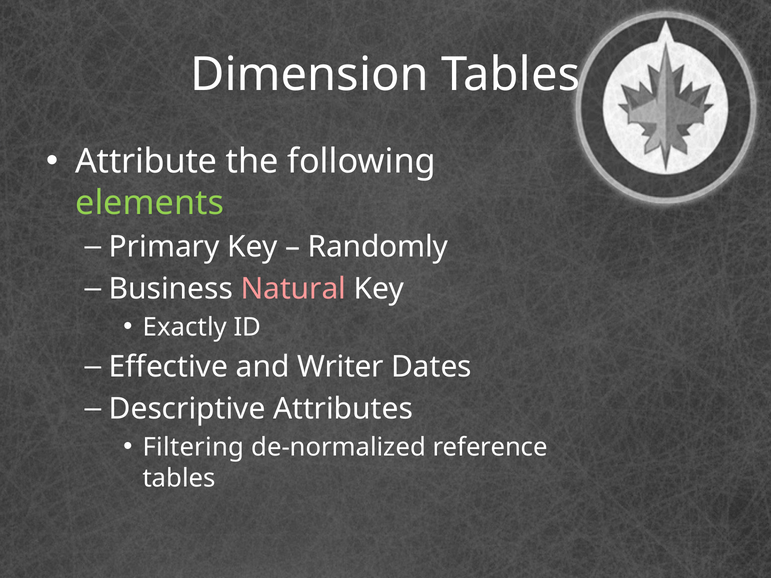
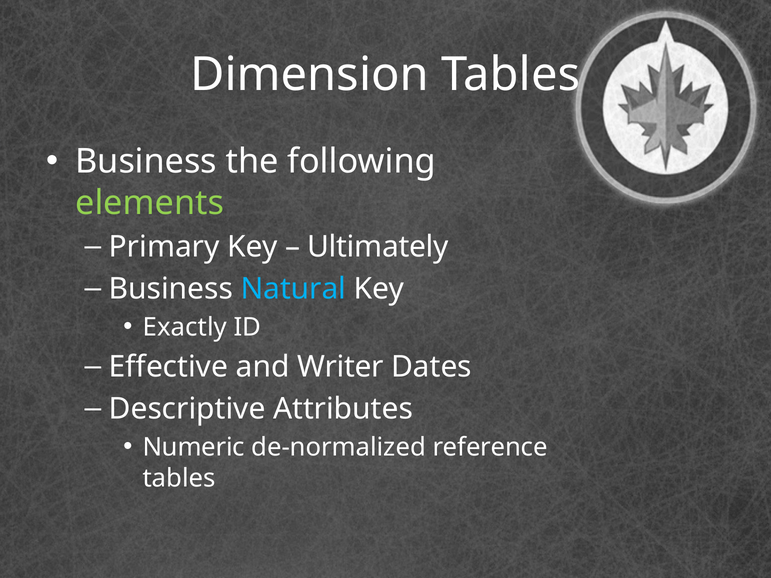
Attribute: Attribute -> Business (146, 162)
Randomly: Randomly -> Ultimately (378, 247)
Natural colour: pink -> light blue (293, 289)
Filtering: Filtering -> Numeric (194, 447)
